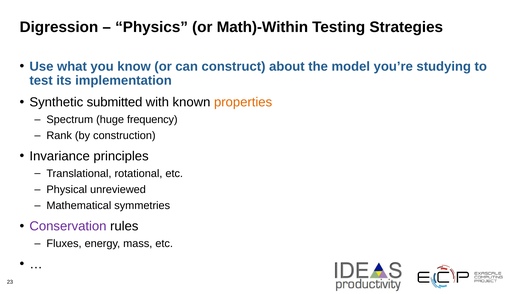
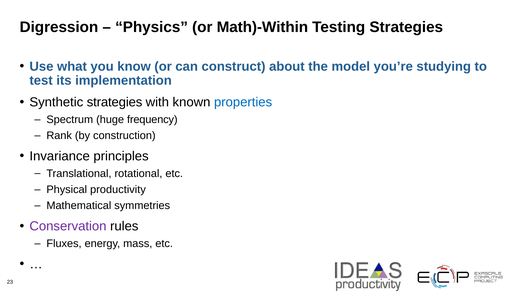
Synthetic submitted: submitted -> strategies (115, 102)
properties colour: orange -> blue (243, 102)
unreviewed: unreviewed -> productivity (118, 190)
